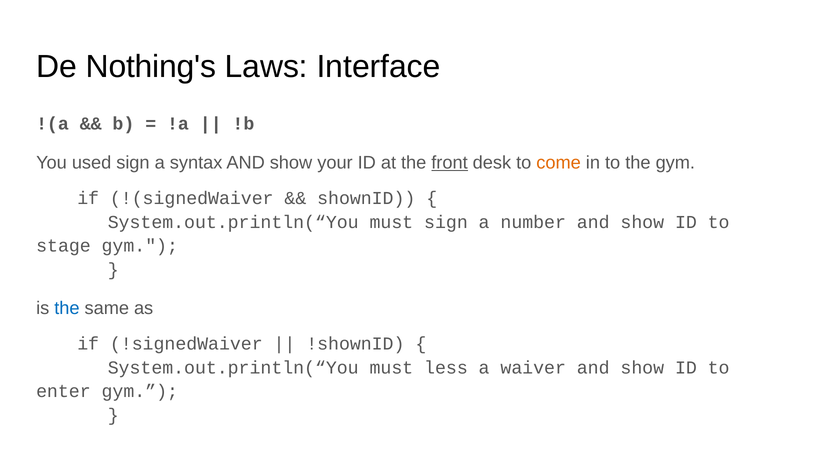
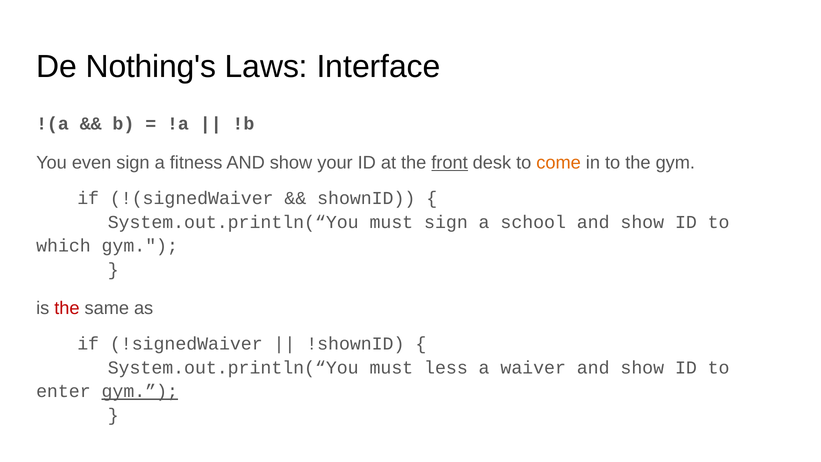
used: used -> even (92, 163)
syntax: syntax -> fitness (196, 163)
number: number -> school (533, 222)
stage: stage -> which (63, 246)
the colour: blue -> red (67, 308)
gym underline: none -> present (140, 391)
